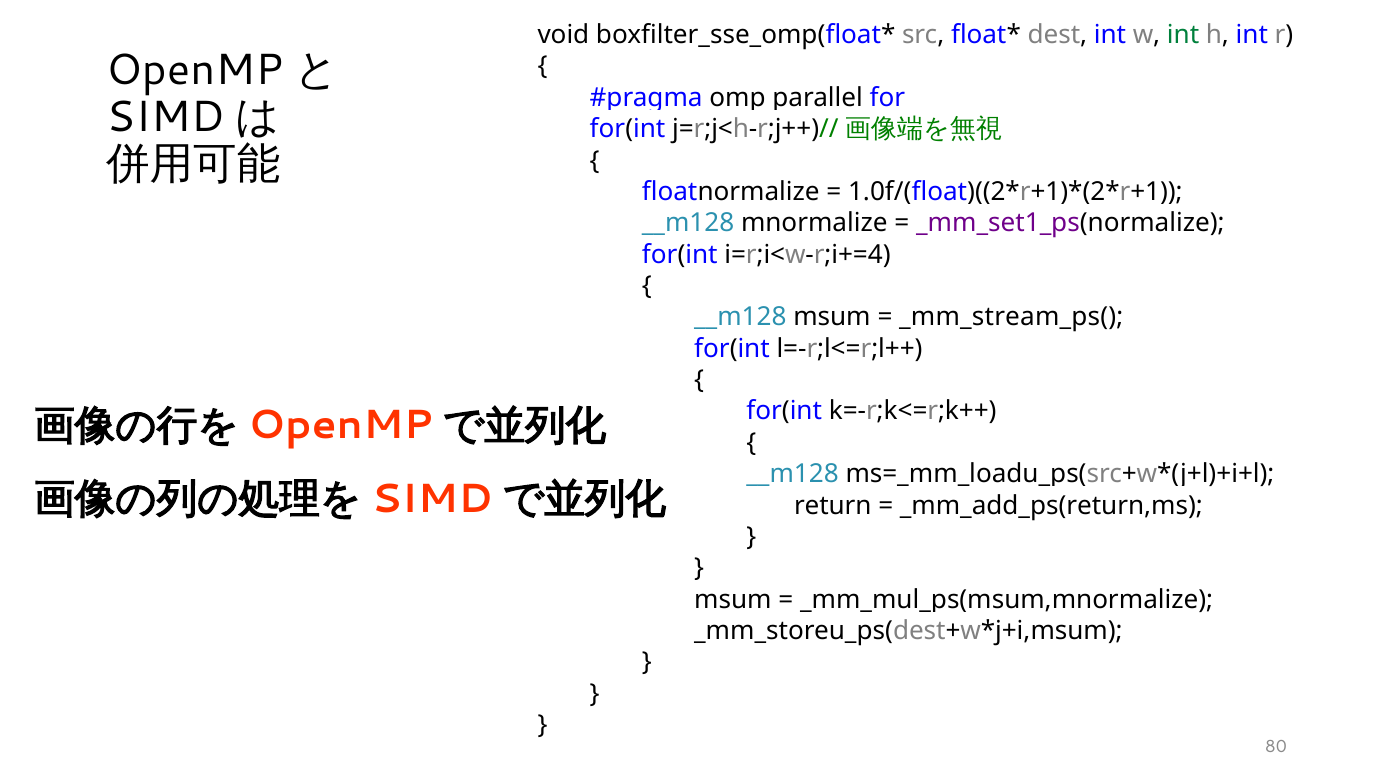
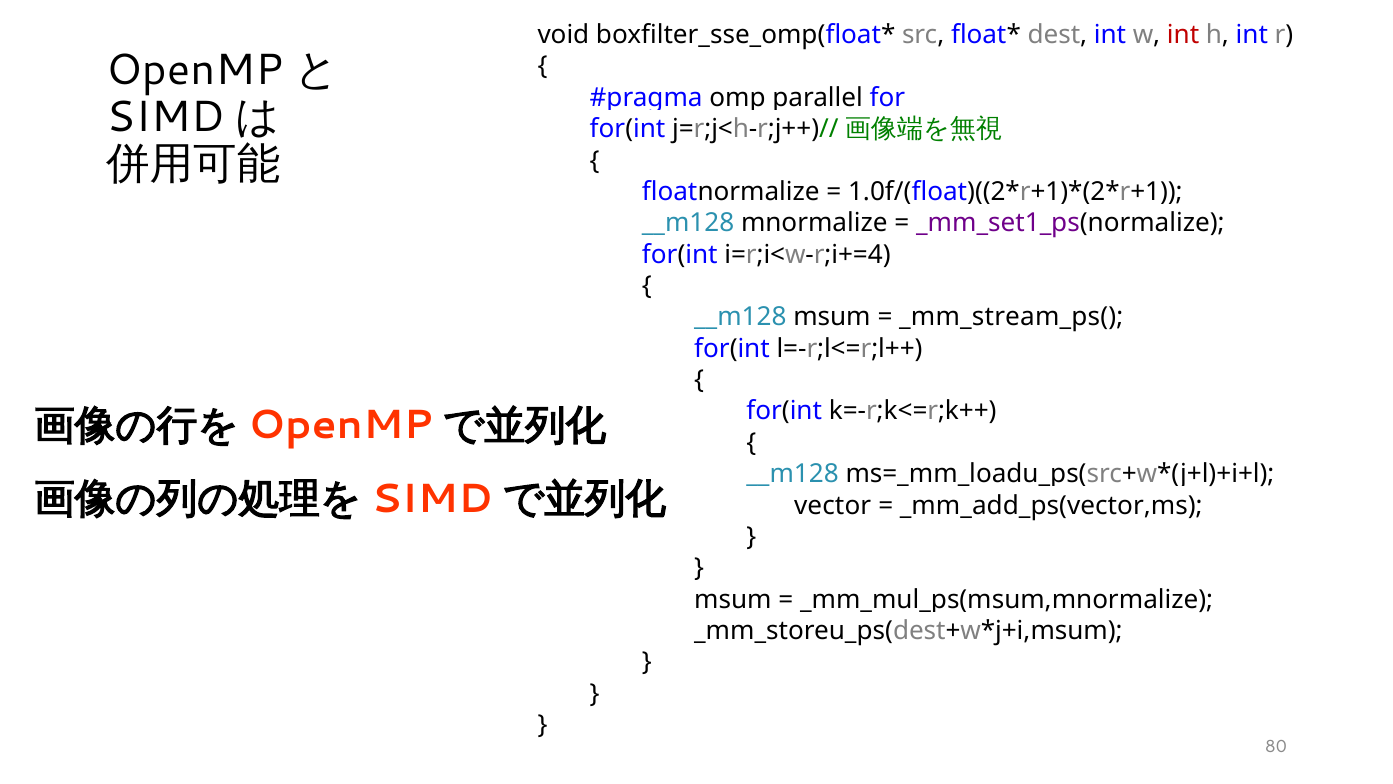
int colour: green -> red (1183, 35)
return: return -> vector (833, 505)
_mm_add_ps(return,ms: _mm_add_ps(return,ms -> _mm_add_ps(vector,ms (1051, 505)
